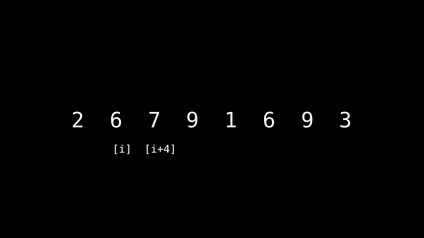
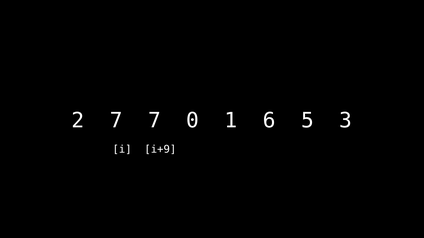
2 6: 6 -> 7 (116, 121)
7 9: 9 -> 0 (193, 121)
6 9: 9 -> 5 (307, 121)
i+4: i+4 -> i+9 (160, 150)
